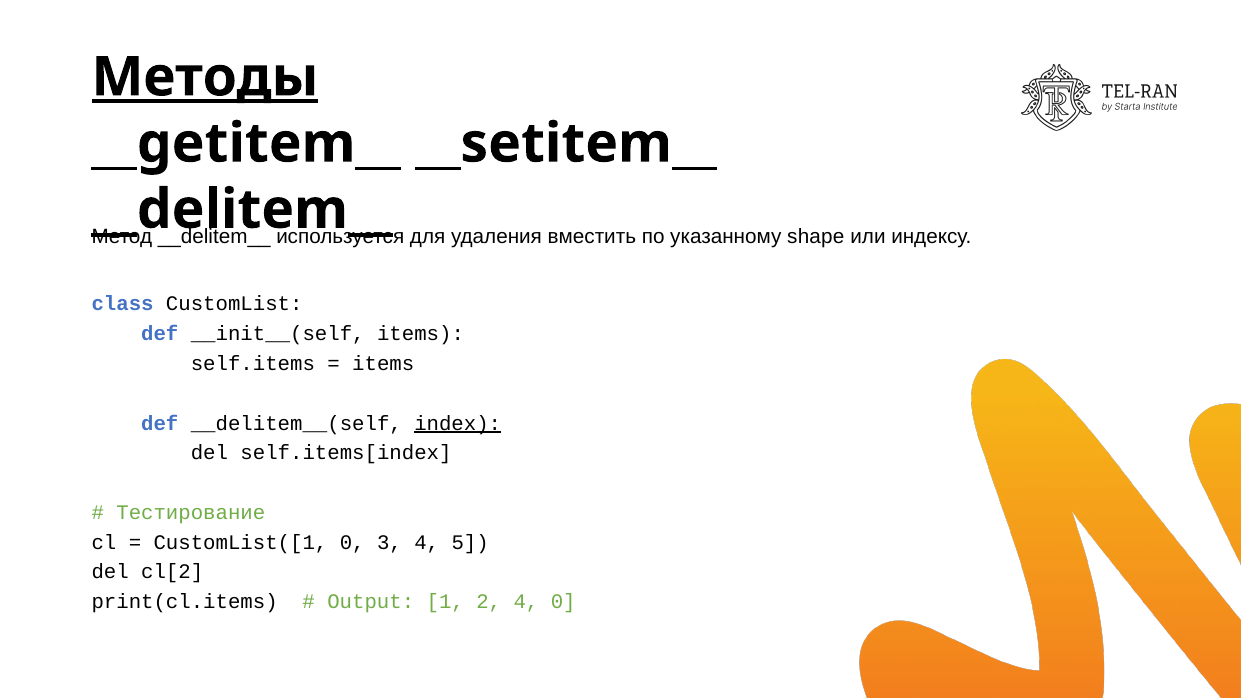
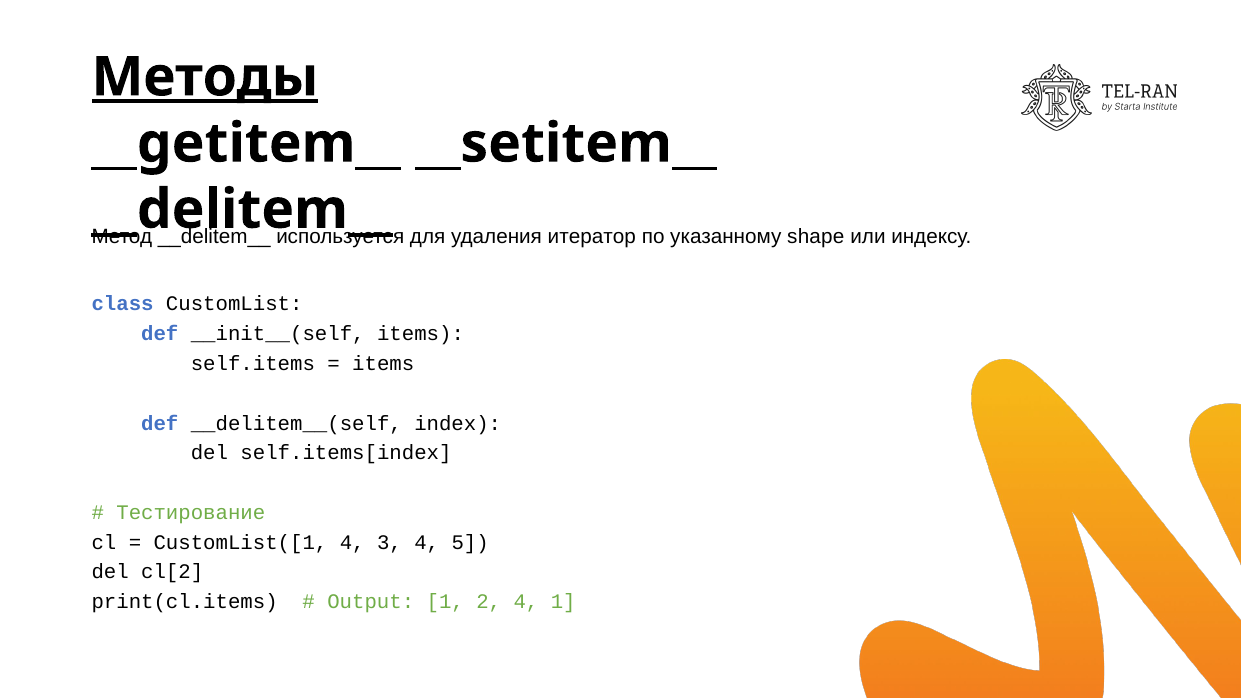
вместить: вместить -> итератор (592, 237)
index underline: present -> none (458, 423)
CustomList([1 0: 0 -> 4 (352, 542)
4 0: 0 -> 1 (563, 602)
